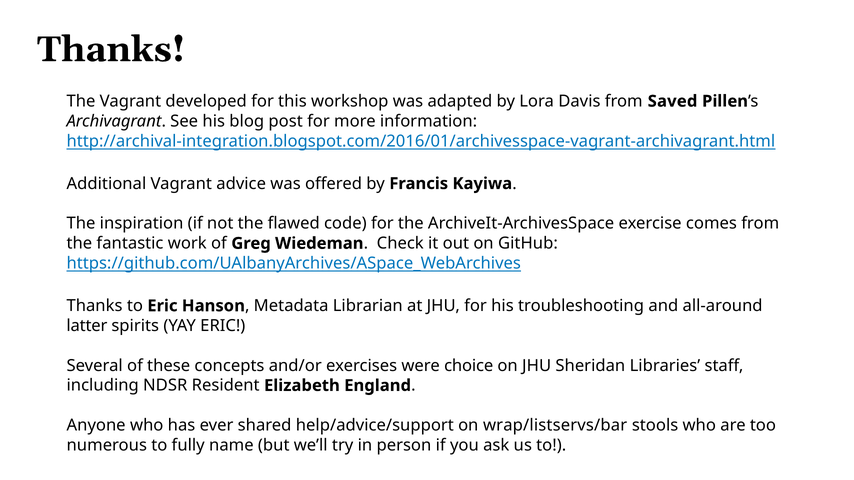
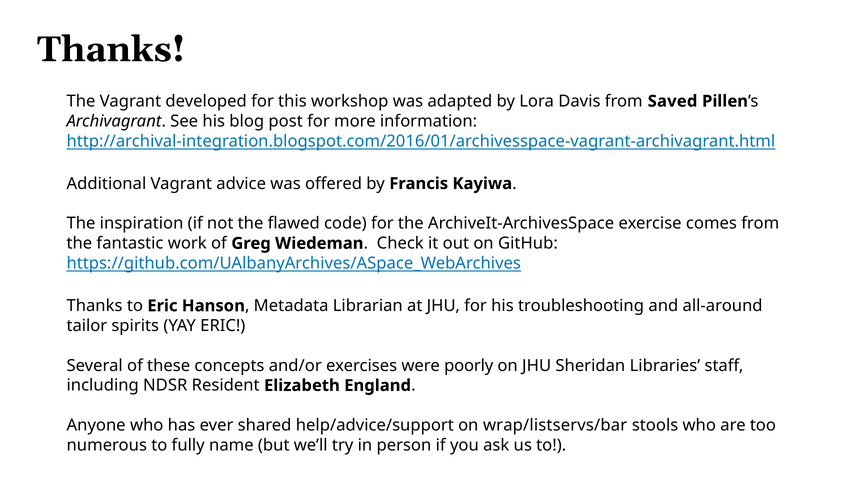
latter: latter -> tailor (87, 326)
choice: choice -> poorly (469, 366)
